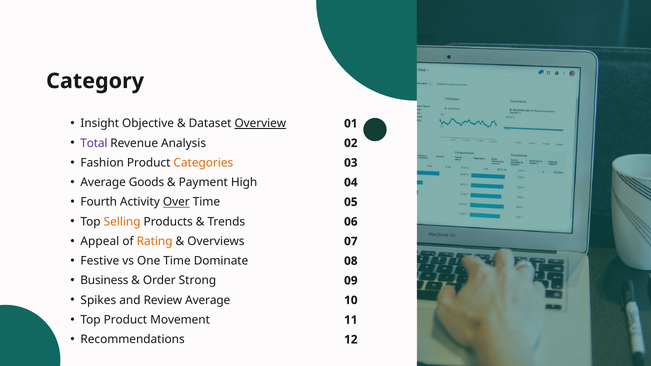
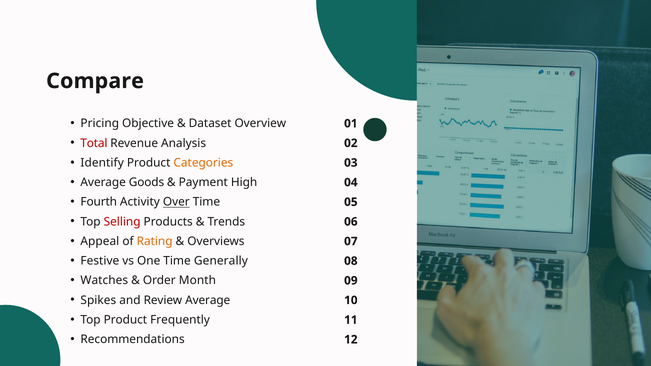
Category: Category -> Compare (95, 81)
Insight: Insight -> Pricing (100, 124)
Overview underline: present -> none (260, 124)
Total colour: purple -> red (94, 143)
Fashion: Fashion -> Identify (102, 163)
Selling colour: orange -> red (122, 222)
Dominate: Dominate -> Generally (221, 261)
Business: Business -> Watches (104, 281)
Strong: Strong -> Month (197, 281)
Movement: Movement -> Frequently (180, 320)
